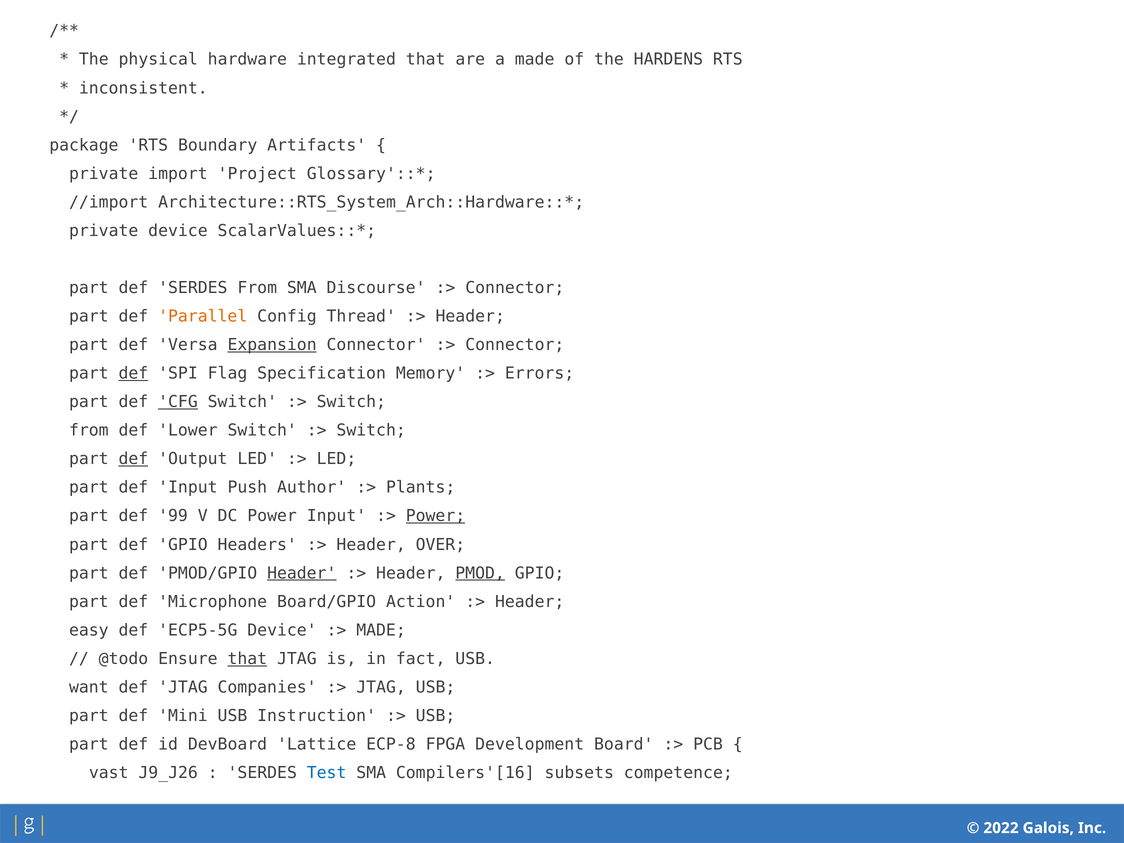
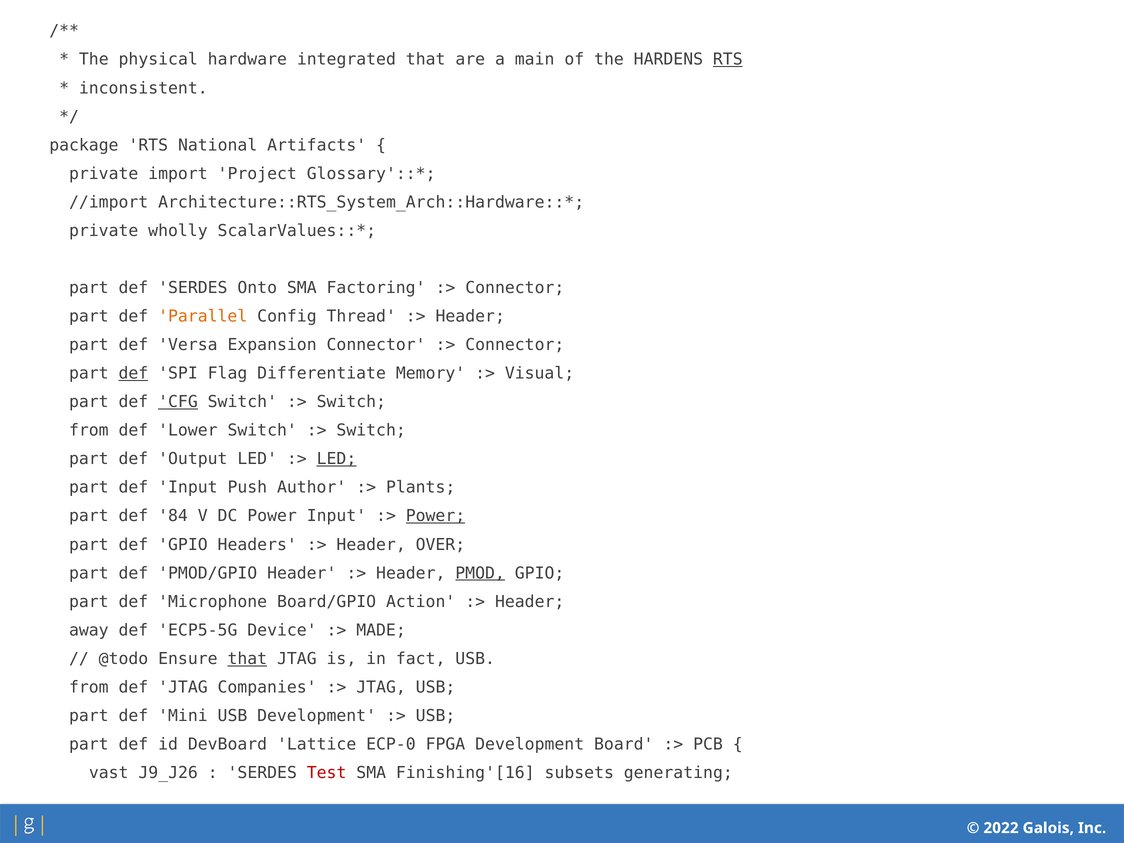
a made: made -> main (535, 60)
RTS underline: none -> present (728, 60)
Boundary: Boundary -> National (218, 145)
private device: device -> wholly (178, 231)
SERDES From: From -> Onto (257, 288)
Discourse: Discourse -> Factoring (376, 288)
Expansion underline: present -> none (272, 345)
Specification: Specification -> Differentiate (322, 373)
Errors: Errors -> Visual (540, 373)
def underline: present -> none (133, 459)
LED underline: none -> present (336, 459)
99: 99 -> 84 (173, 516)
Header underline: present -> none (302, 573)
easy: easy -> away (89, 630)
want: want -> from (89, 687)
USB Instruction: Instruction -> Development (317, 716)
ECP-8: ECP-8 -> ECP-0 (391, 744)
Test colour: blue -> red (327, 773)
Compilers'[16: Compilers'[16 -> Finishing'[16 (465, 773)
competence: competence -> generating (678, 773)
